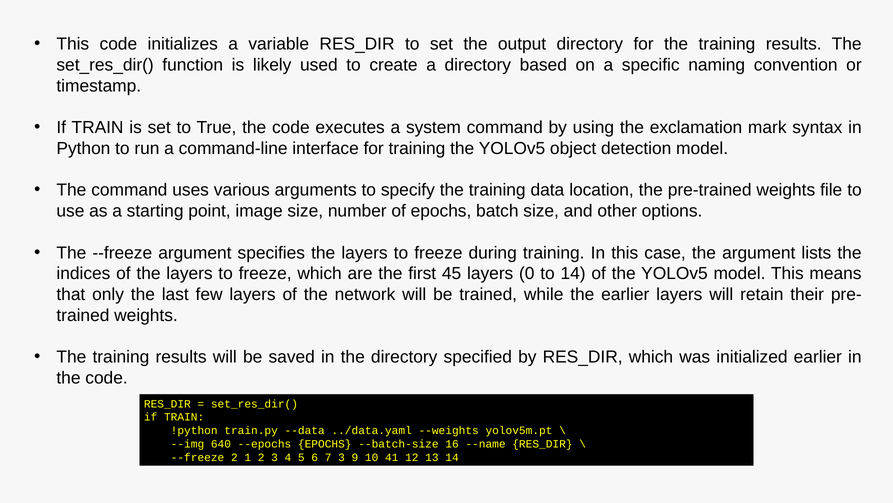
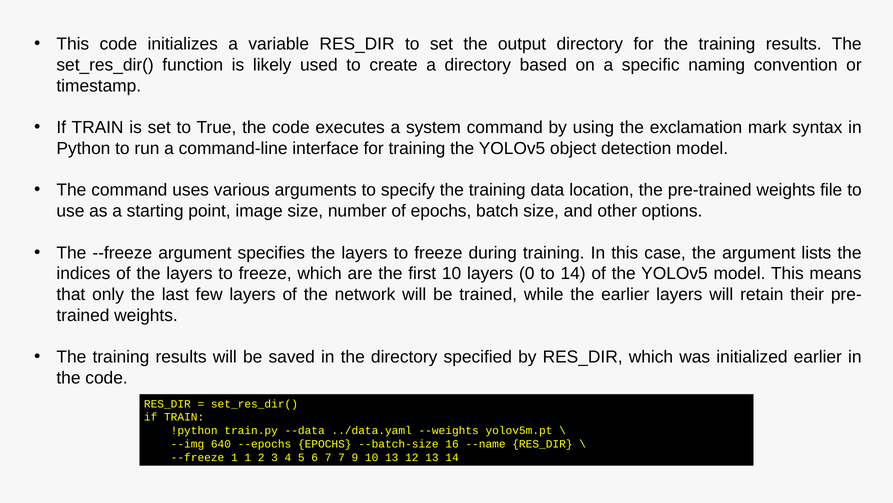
first 45: 45 -> 10 (452, 273)
--freeze 2: 2 -> 1 (234, 457)
7 3: 3 -> 7 (342, 457)
10 41: 41 -> 13 (392, 457)
